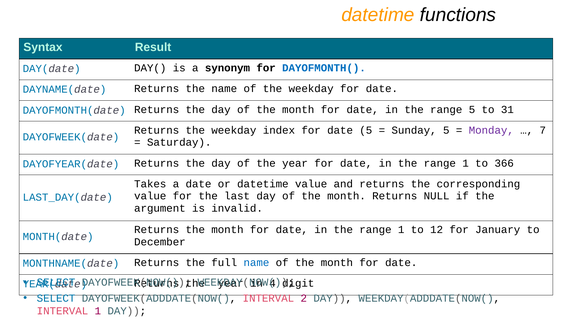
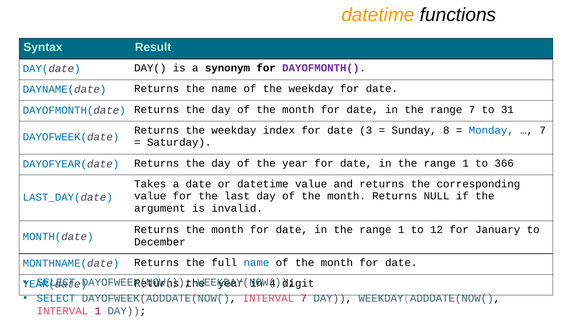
DAYOFMONTH( colour: blue -> purple (324, 68)
range 5: 5 -> 7 (472, 109)
date 5: 5 -> 3 (366, 130)
Sunday 5: 5 -> 8 (446, 130)
Monday colour: purple -> blue (491, 130)
INTERVAL 2: 2 -> 7 (304, 298)
